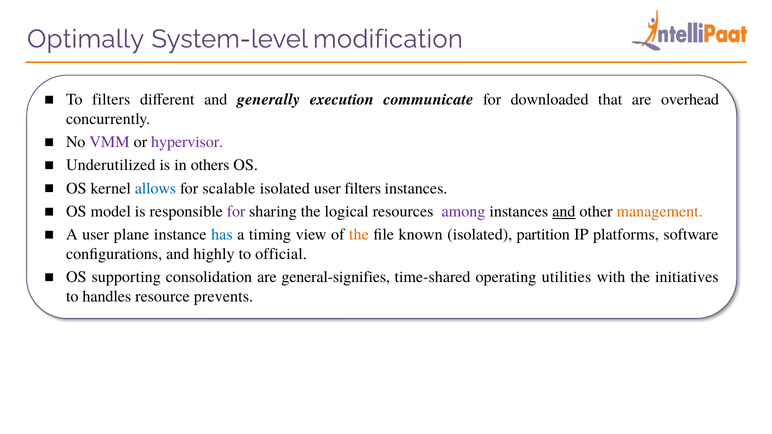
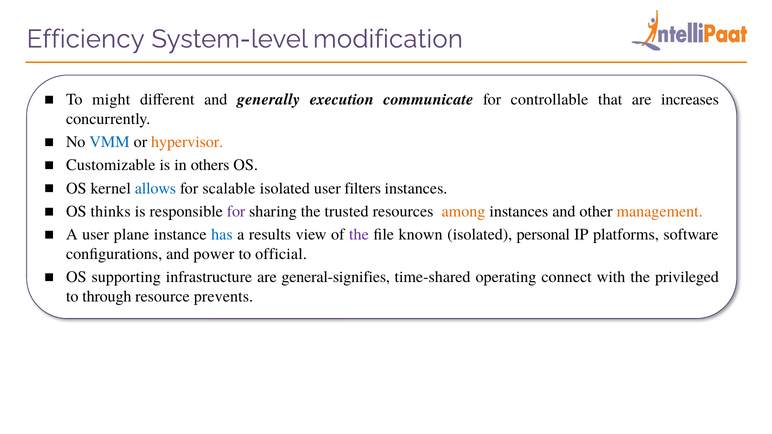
Optimally: Optimally -> Efficiency (86, 39)
To filters: filters -> might (111, 100)
downloaded: downloaded -> controllable (550, 100)
overhead: overhead -> increases (690, 100)
VMM colour: purple -> blue (109, 142)
hypervisor colour: purple -> orange (187, 142)
Underutilized: Underutilized -> Customizable (111, 165)
model: model -> thinks (111, 212)
logical: logical -> trusted (347, 212)
among colour: purple -> orange (463, 212)
and underline: present -> none (564, 212)
timing: timing -> results (270, 235)
the colour: orange -> purple (359, 235)
partition: partition -> personal (543, 235)
highly: highly -> power (214, 254)
consolidation: consolidation -> infrastructure (209, 277)
utilities: utilities -> connect (567, 277)
initiatives: initiatives -> privileged (687, 277)
handles: handles -> through (107, 296)
